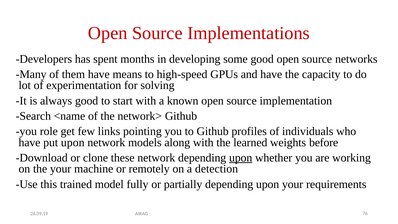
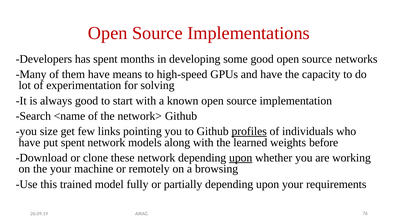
role: role -> size (49, 131)
profiles underline: none -> present (249, 131)
put upon: upon -> spent (73, 142)
detection: detection -> browsing (217, 169)
